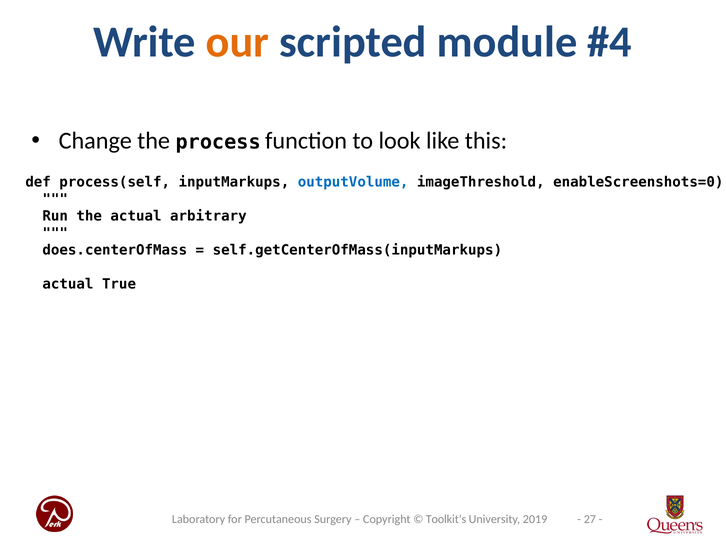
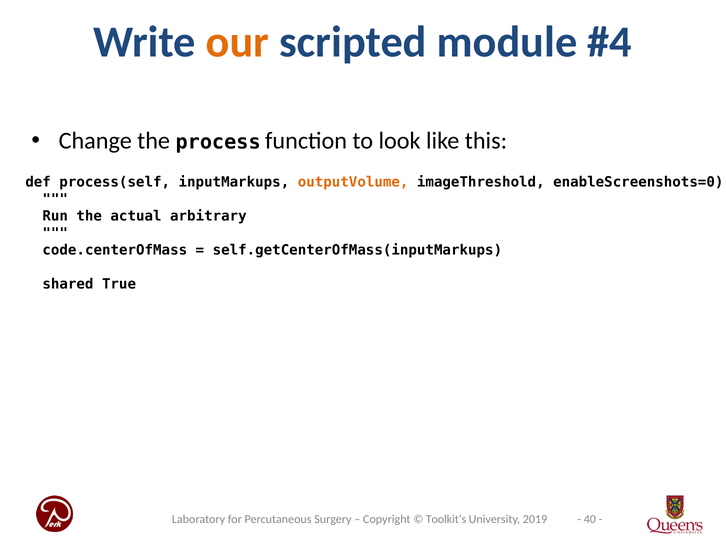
outputVolume colour: blue -> orange (353, 182)
does.centerOfMass: does.centerOfMass -> code.centerOfMass (115, 250)
actual: actual -> shared (68, 284)
27: 27 -> 40 (590, 520)
